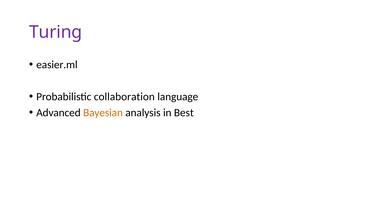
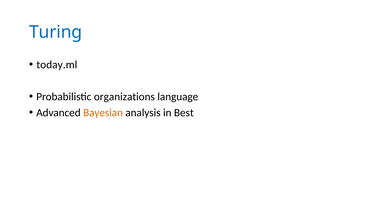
Turing colour: purple -> blue (56, 32)
easier.ml: easier.ml -> today.ml (57, 65)
collaboration: collaboration -> organizations (124, 97)
